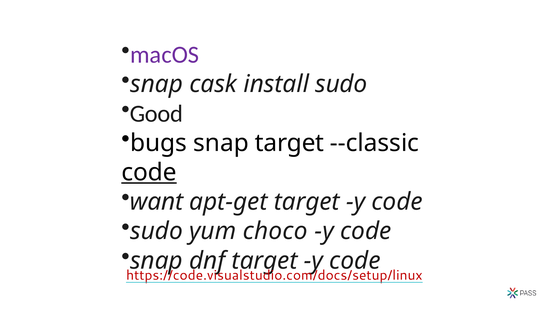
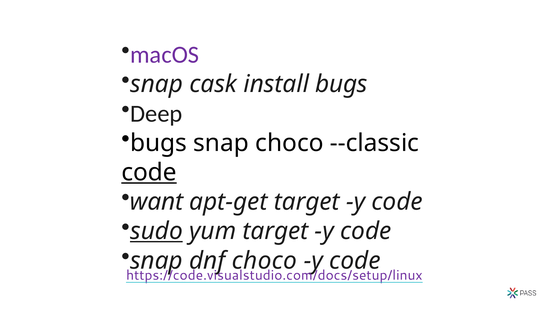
install sudo: sudo -> bugs (341, 84)
Good: Good -> Deep (156, 114)
snap target: target -> choco (289, 143)
sudo underline: none -> present (156, 231)
yum choco: choco -> target (275, 231)
dnf target: target -> choco (264, 261)
https://code.visualstudio.com/docs/setup/linux colour: red -> purple (274, 275)
